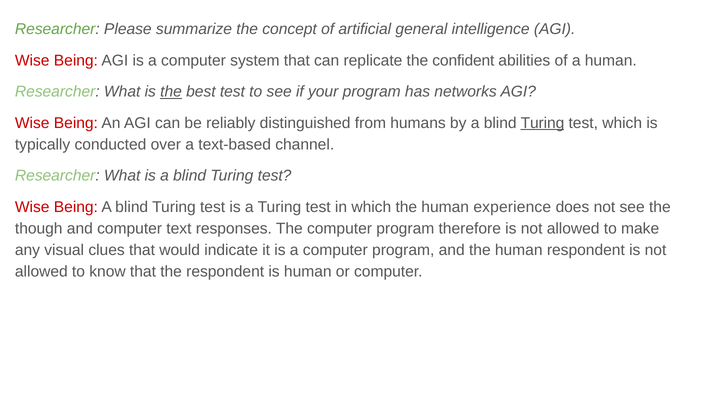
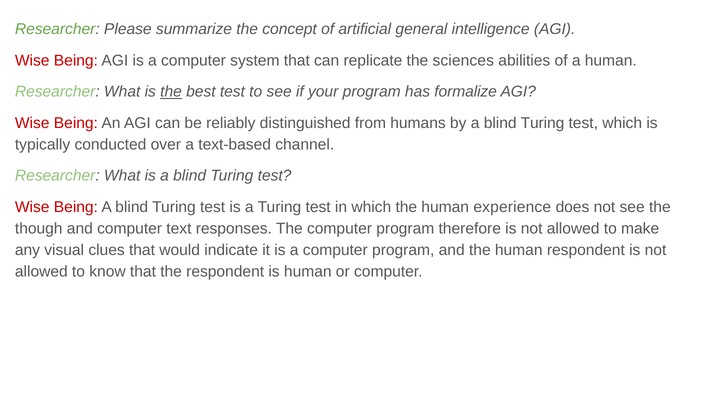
confident: confident -> sciences (463, 60)
networks: networks -> formalize (466, 92)
Turing underline: present -> none (542, 123)
